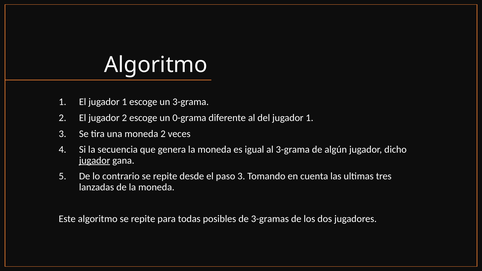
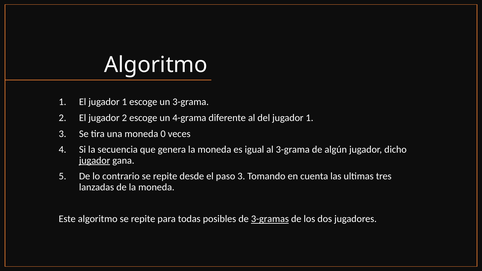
0-grama: 0-grama -> 4-grama (189, 118)
moneda 2: 2 -> 0 (163, 134)
3-gramas underline: none -> present (270, 219)
